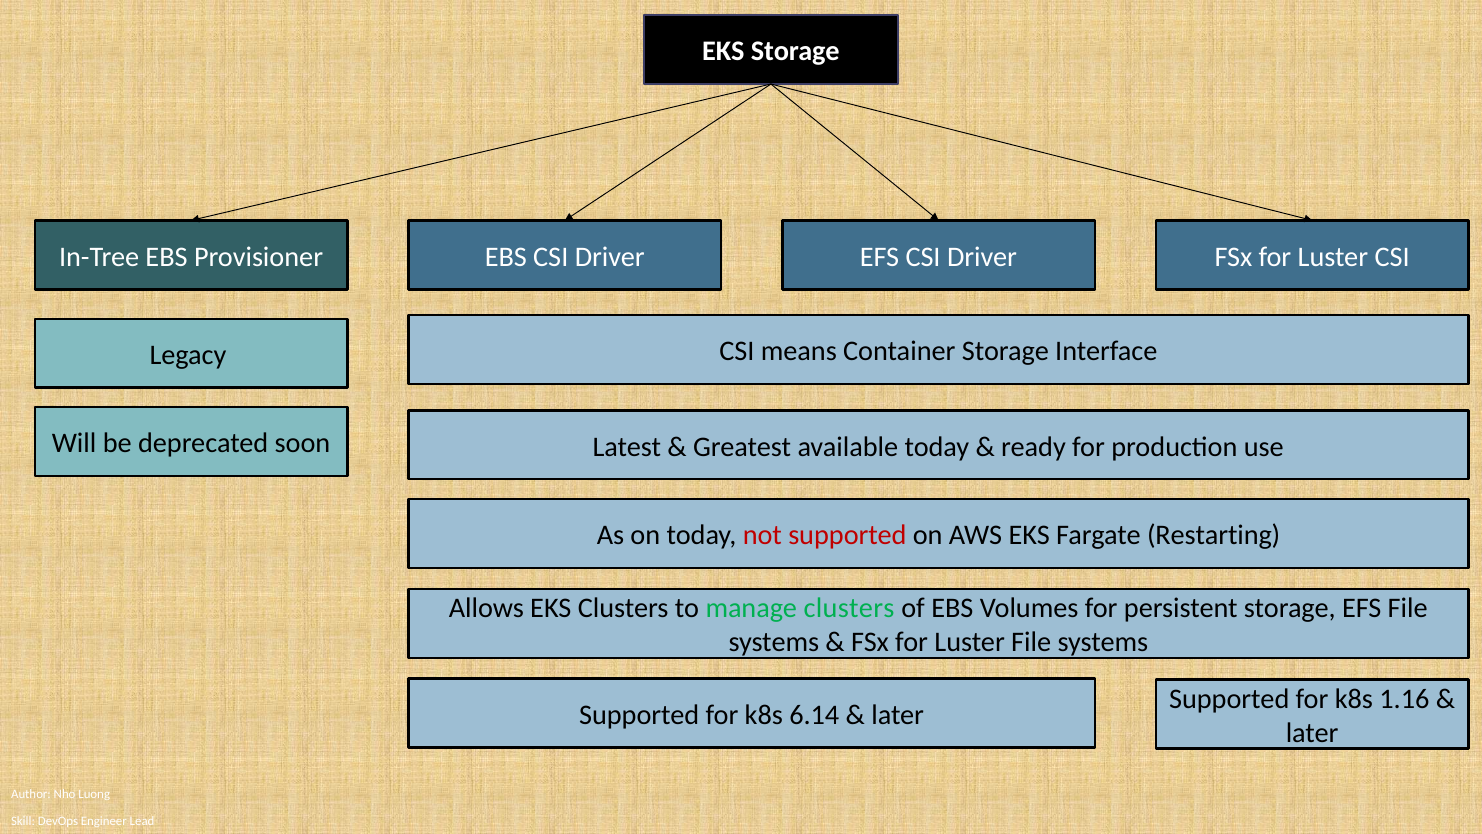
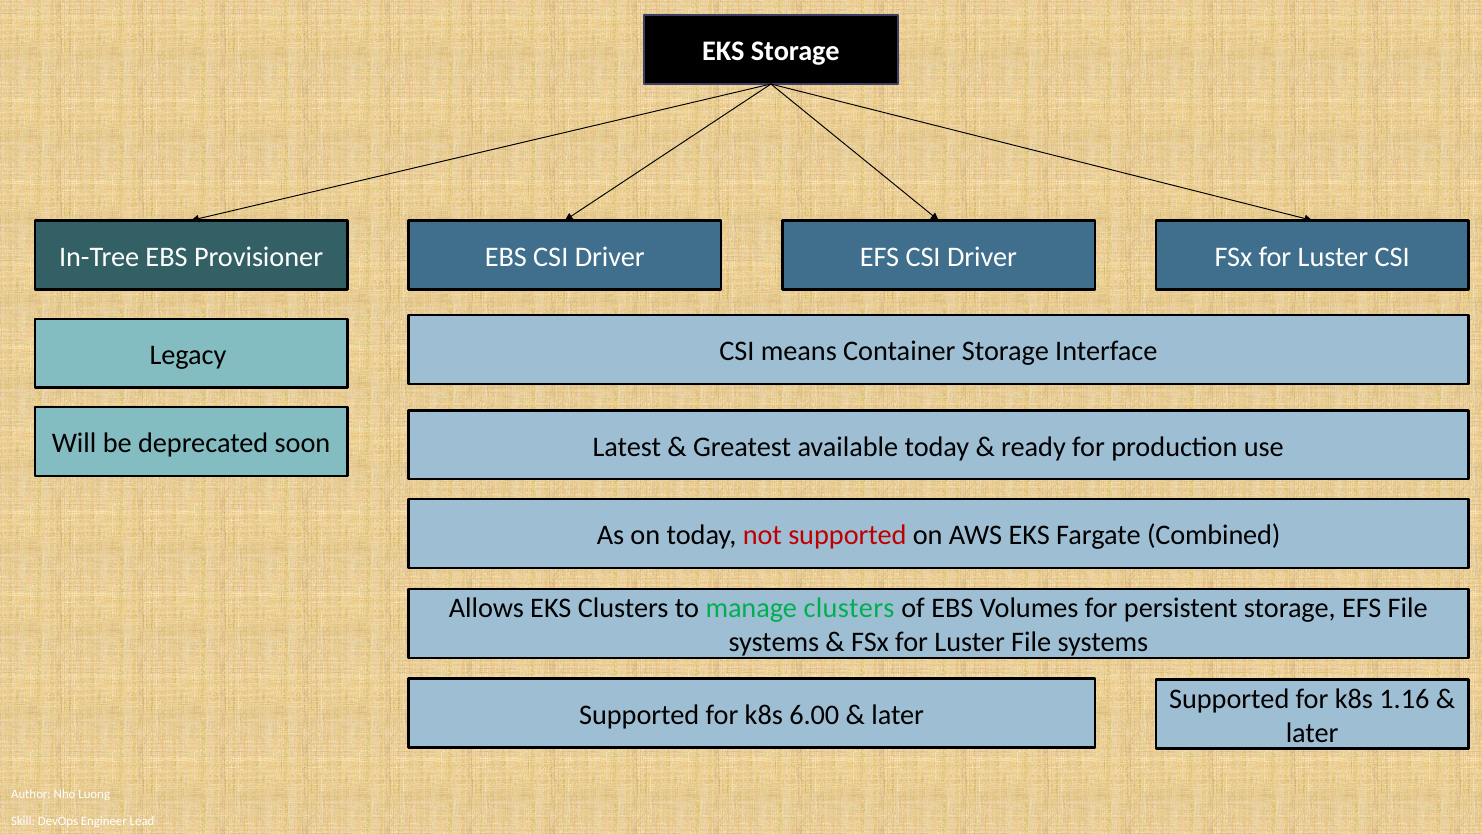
Restarting: Restarting -> Combined (1214, 535)
6.14: 6.14 -> 6.00 (814, 715)
